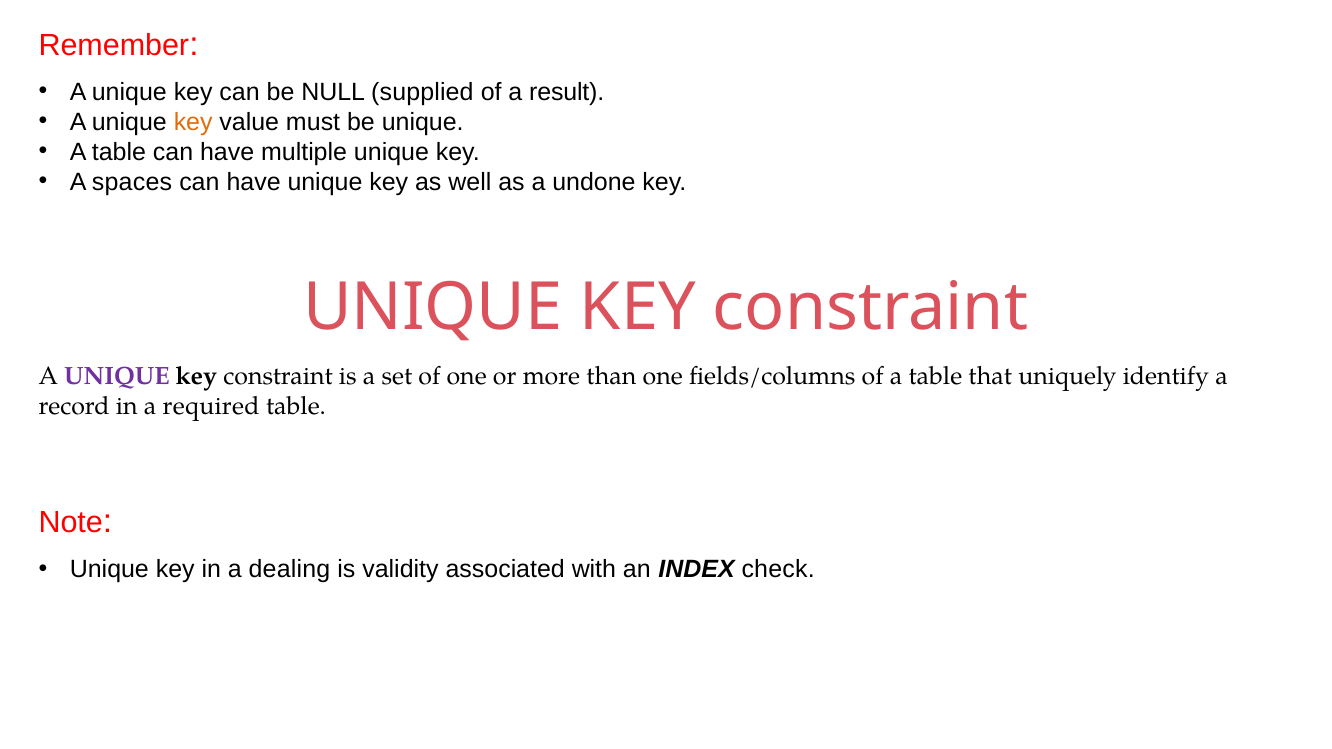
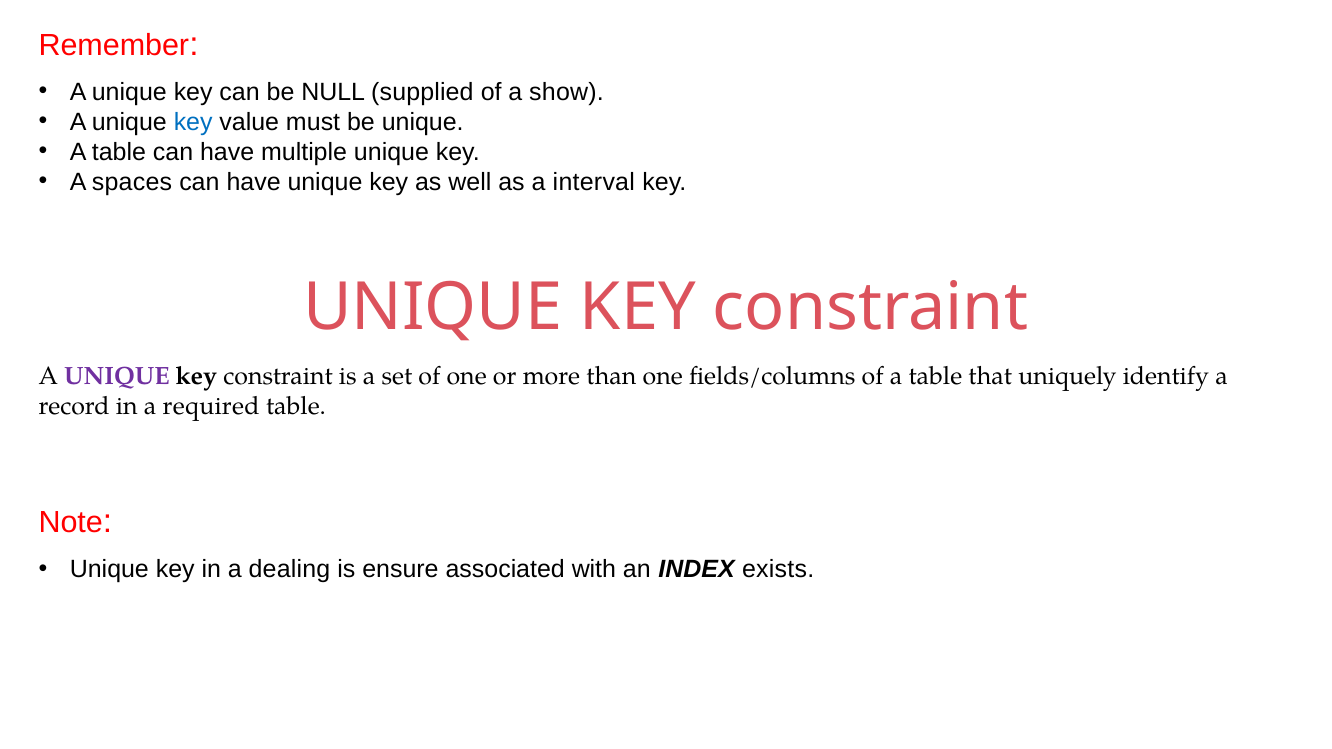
result: result -> show (567, 92)
key colour: orange -> blue (193, 122)
undone: undone -> interval (594, 182)
validity: validity -> ensure (400, 570)
check: check -> exists (778, 570)
